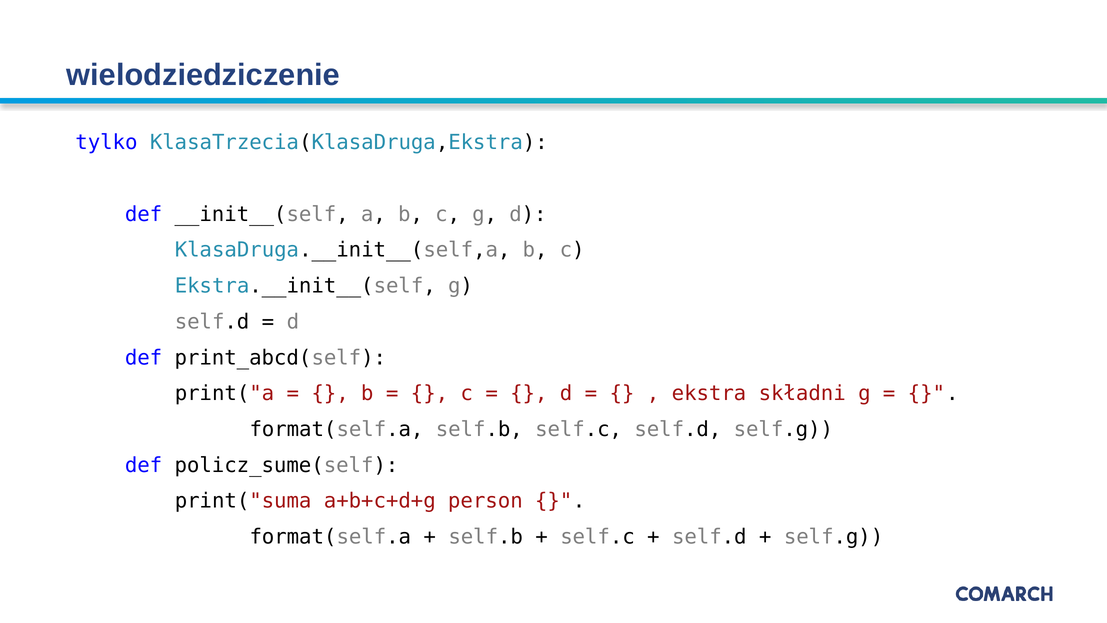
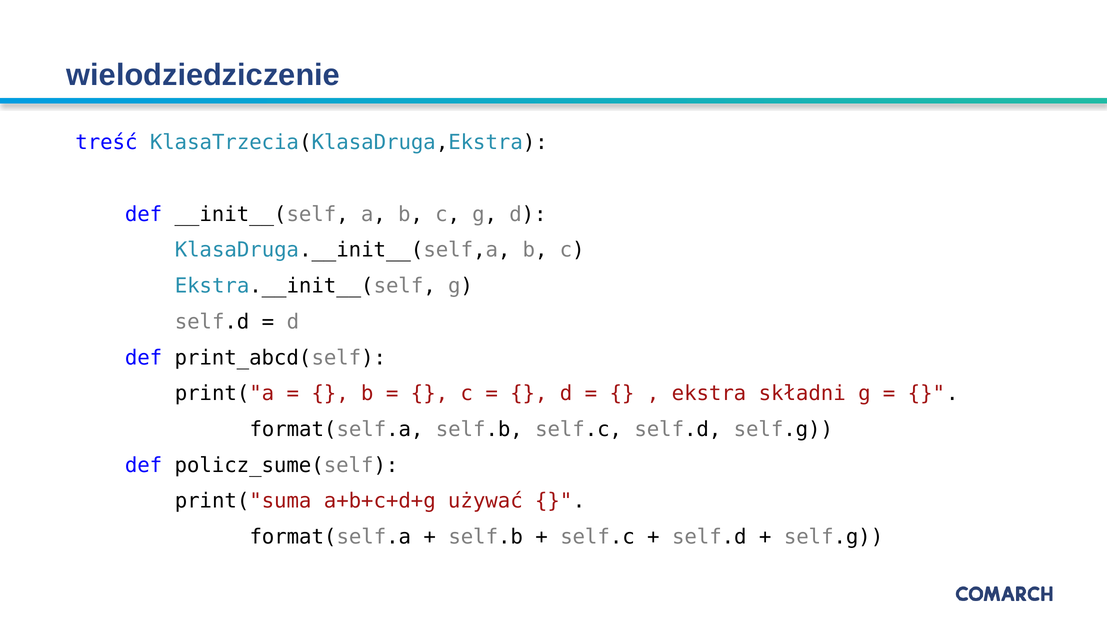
tylko: tylko -> treść (106, 143)
person: person -> używać (485, 501)
